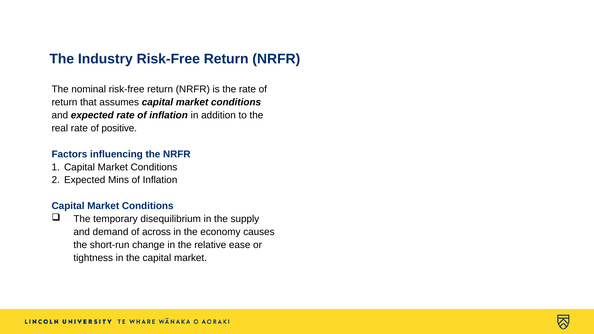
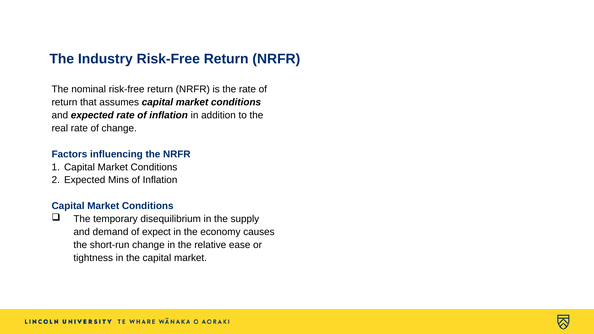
of positive: positive -> change (119, 128)
across: across -> expect (156, 232)
